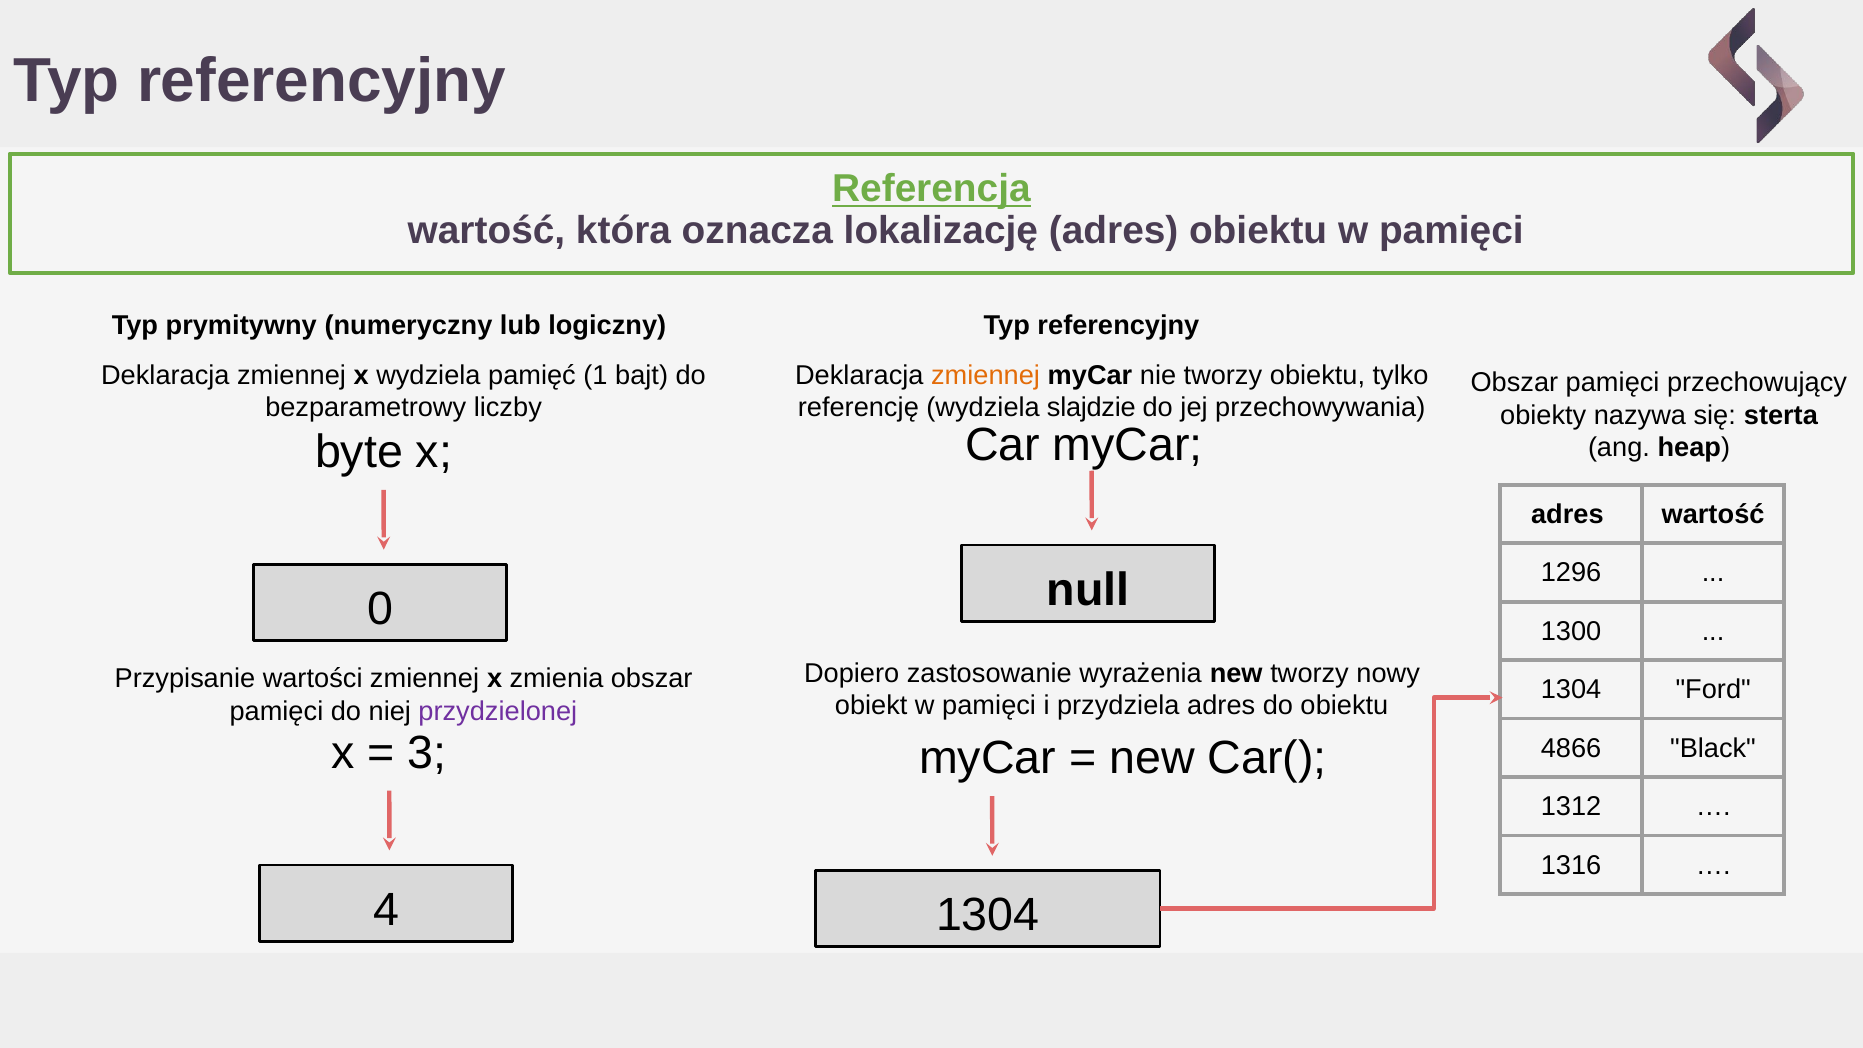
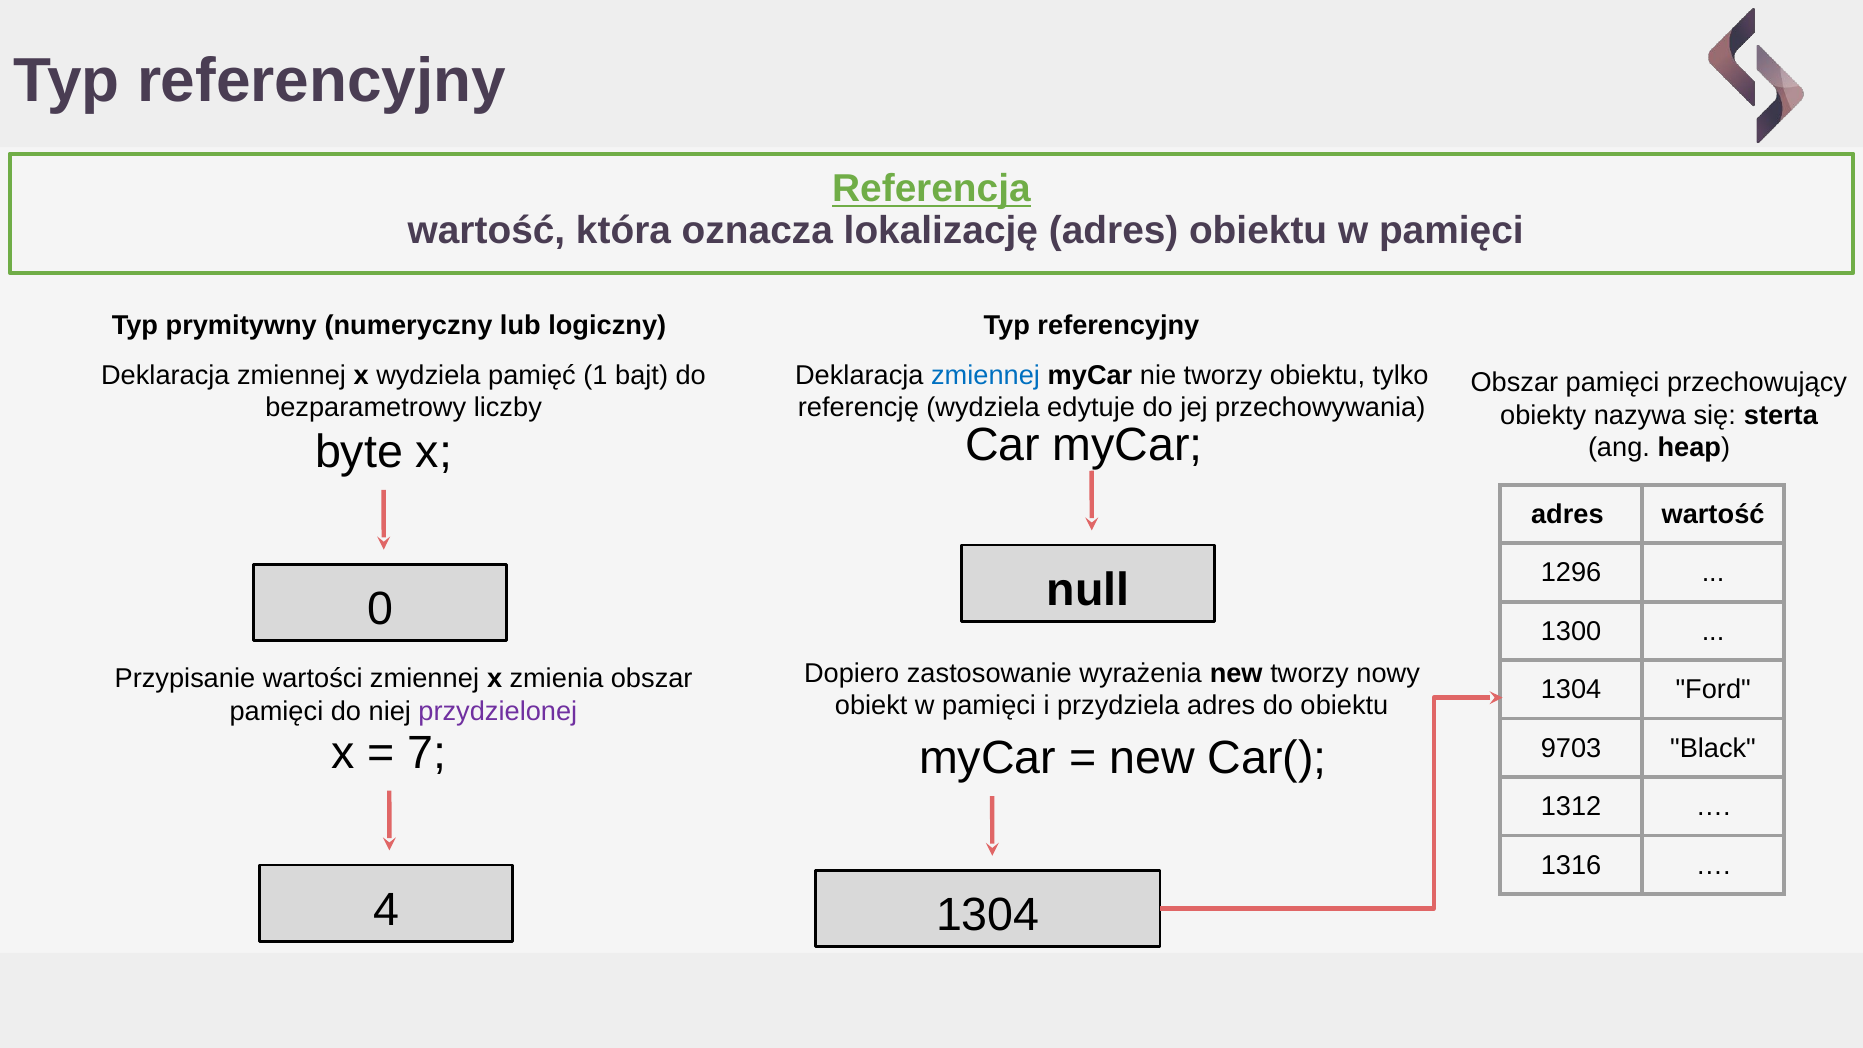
zmiennej colour: orange -> blue (986, 375)
slajdzie: slajdzie -> edytuje (1091, 408)
3: 3 -> 7 (427, 753)
4866: 4866 -> 9703 (1571, 748)
